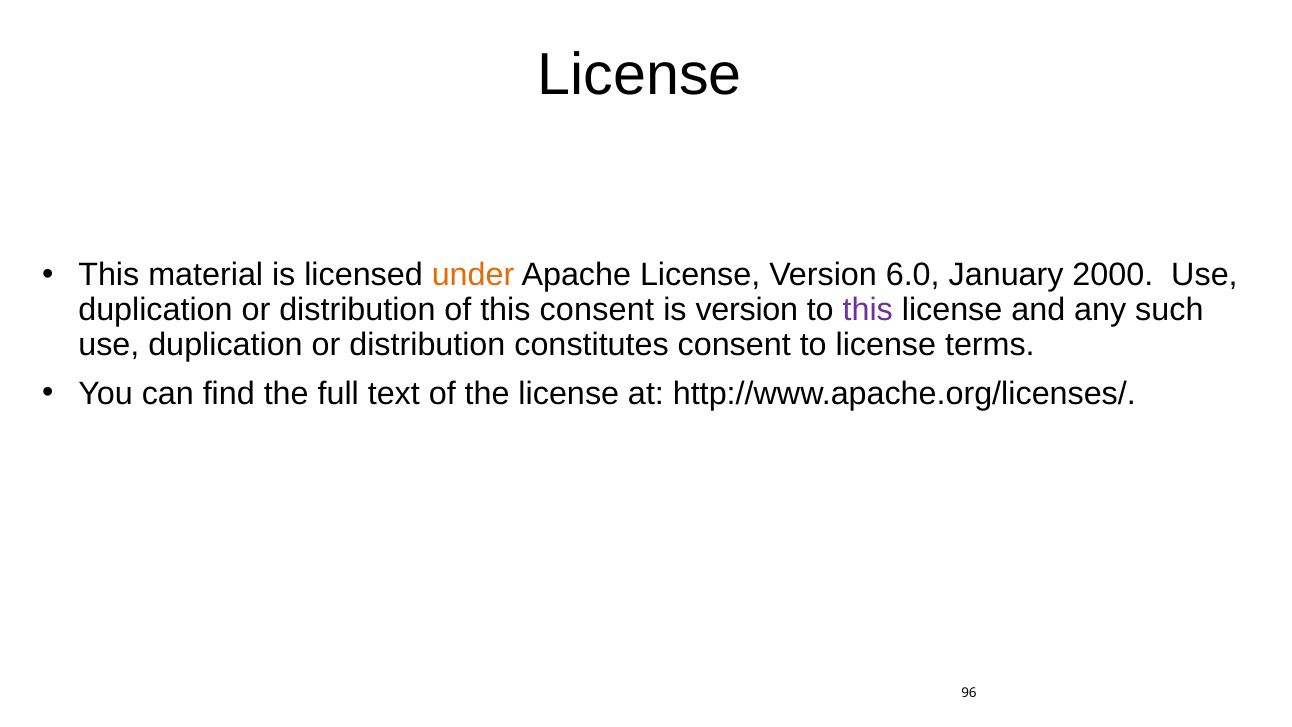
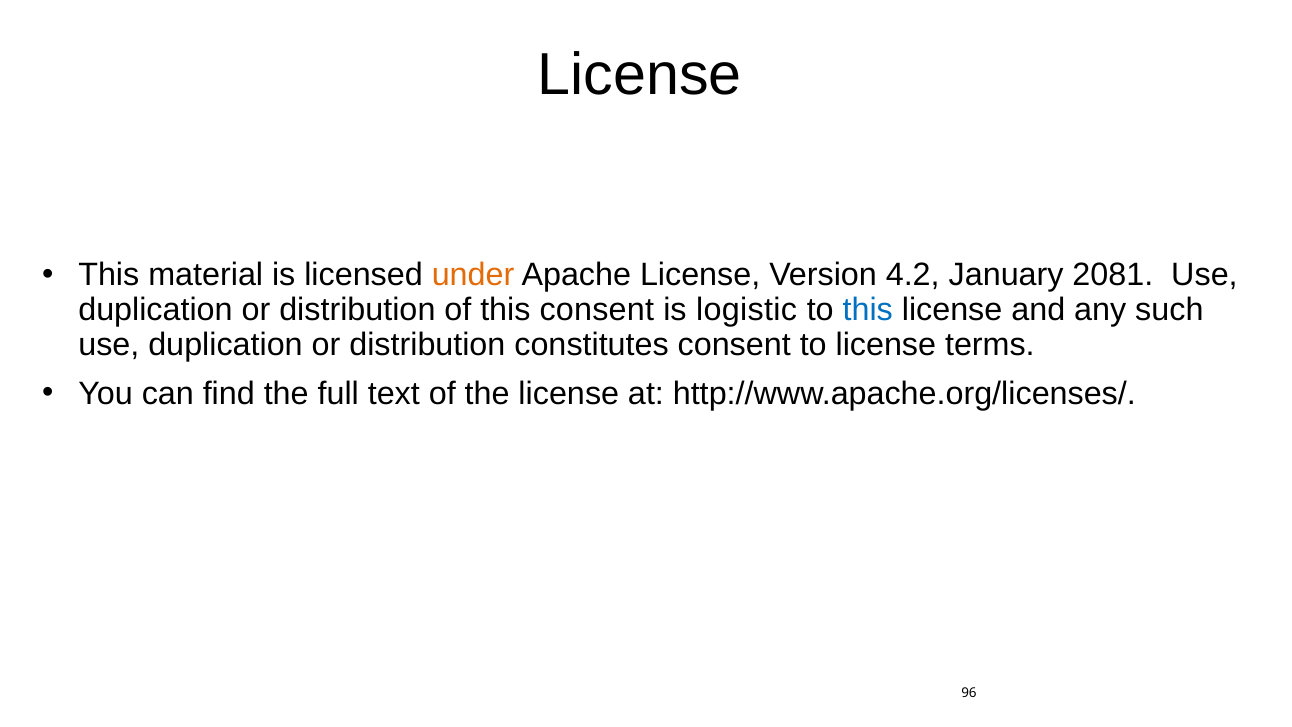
6.0: 6.0 -> 4.2 (913, 275)
2000: 2000 -> 2081 (1113, 275)
is version: version -> logistic (747, 310)
this colour: purple -> blue (868, 310)
